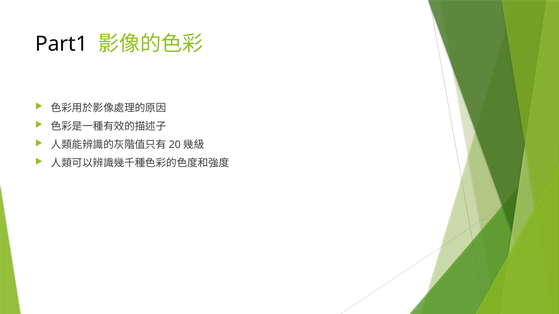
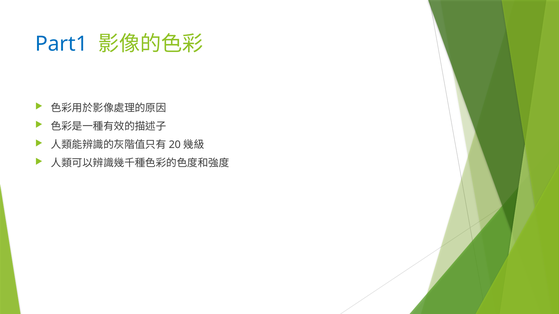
Part1 colour: black -> blue (62, 44)
